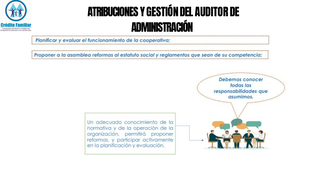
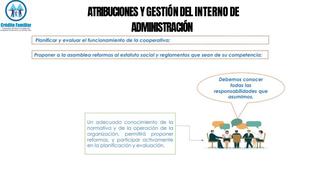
AUDITOR: AUDITOR -> INTERNO (212, 13)
